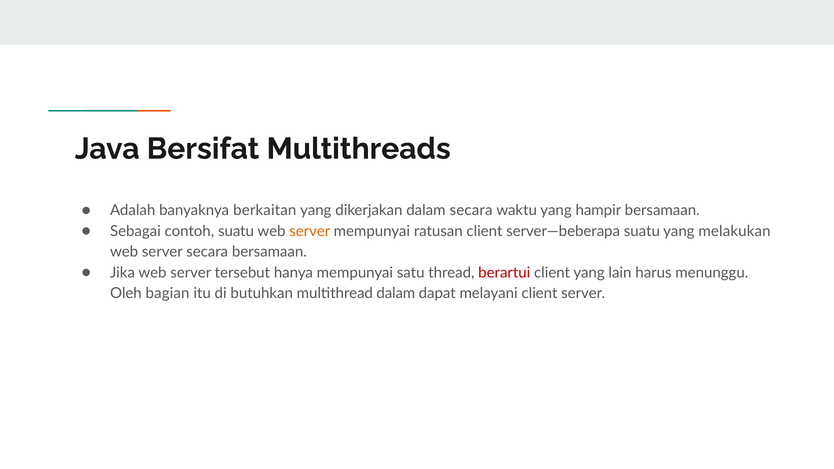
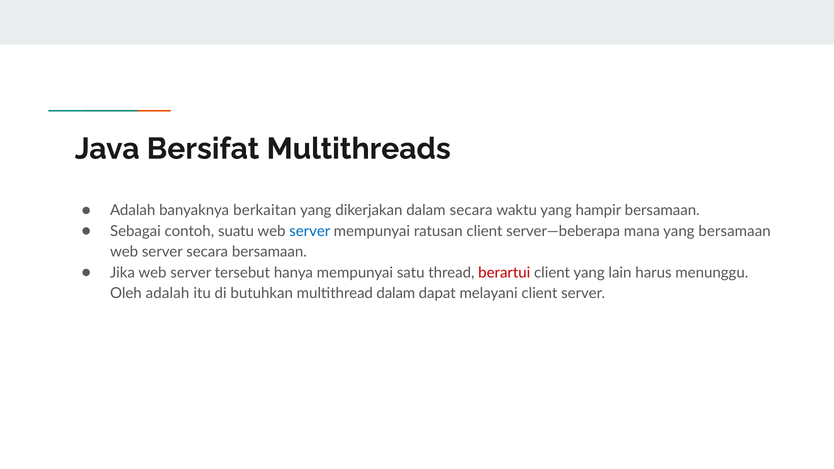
server colour: orange -> blue (310, 231)
server—beberapa suatu: suatu -> mana (642, 231)
yang melakukan: melakukan -> bersamaan (735, 231)
Oleh bagian: bagian -> adalah (168, 294)
